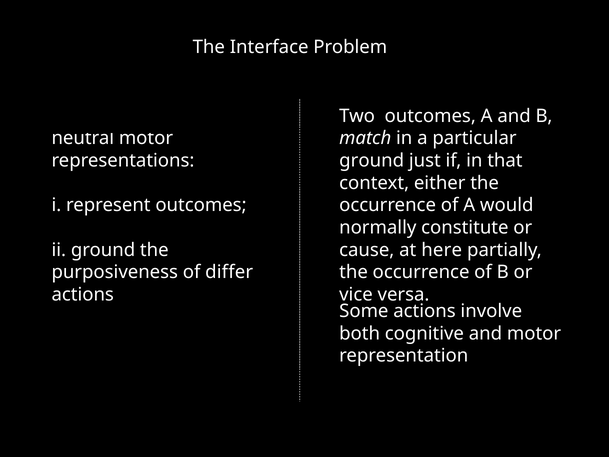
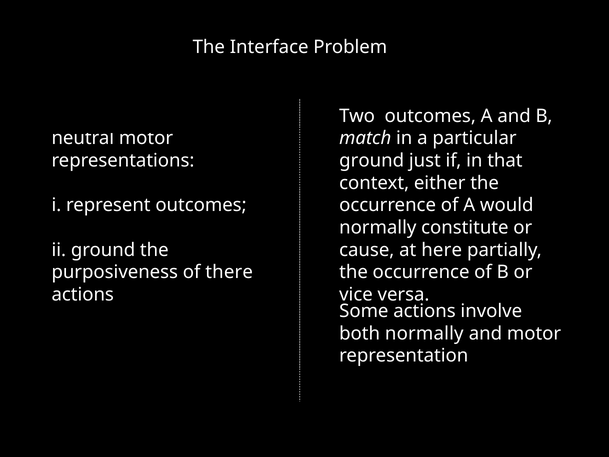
differ: differ -> there (229, 272)
both cognitive: cognitive -> normally (424, 333)
